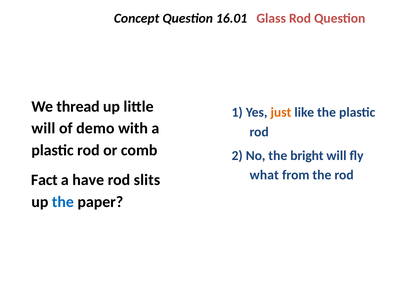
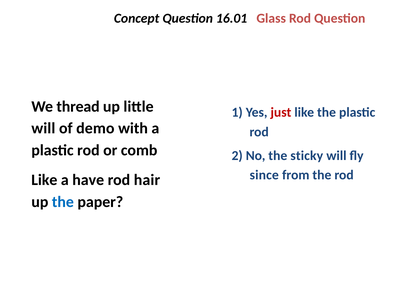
just colour: orange -> red (281, 112)
bright: bright -> sticky (307, 156)
what: what -> since (264, 175)
Fact: Fact -> Like (44, 180)
slits: slits -> hair (147, 180)
